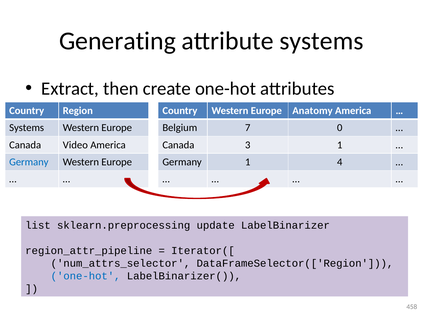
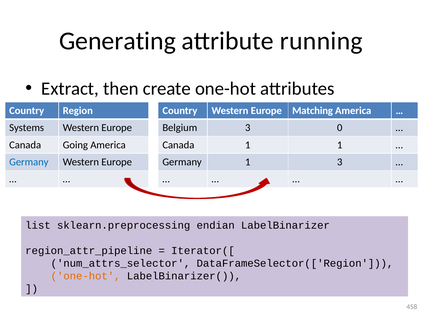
attribute systems: systems -> running (321, 41)
Anatomy: Anatomy -> Matching (313, 111)
Belgium 7: 7 -> 3 (248, 128)
Video: Video -> Going (75, 145)
Canada 3: 3 -> 1 (248, 145)
1 4: 4 -> 3 (340, 162)
update: update -> endian (216, 226)
one-hot colour: blue -> orange (86, 276)
